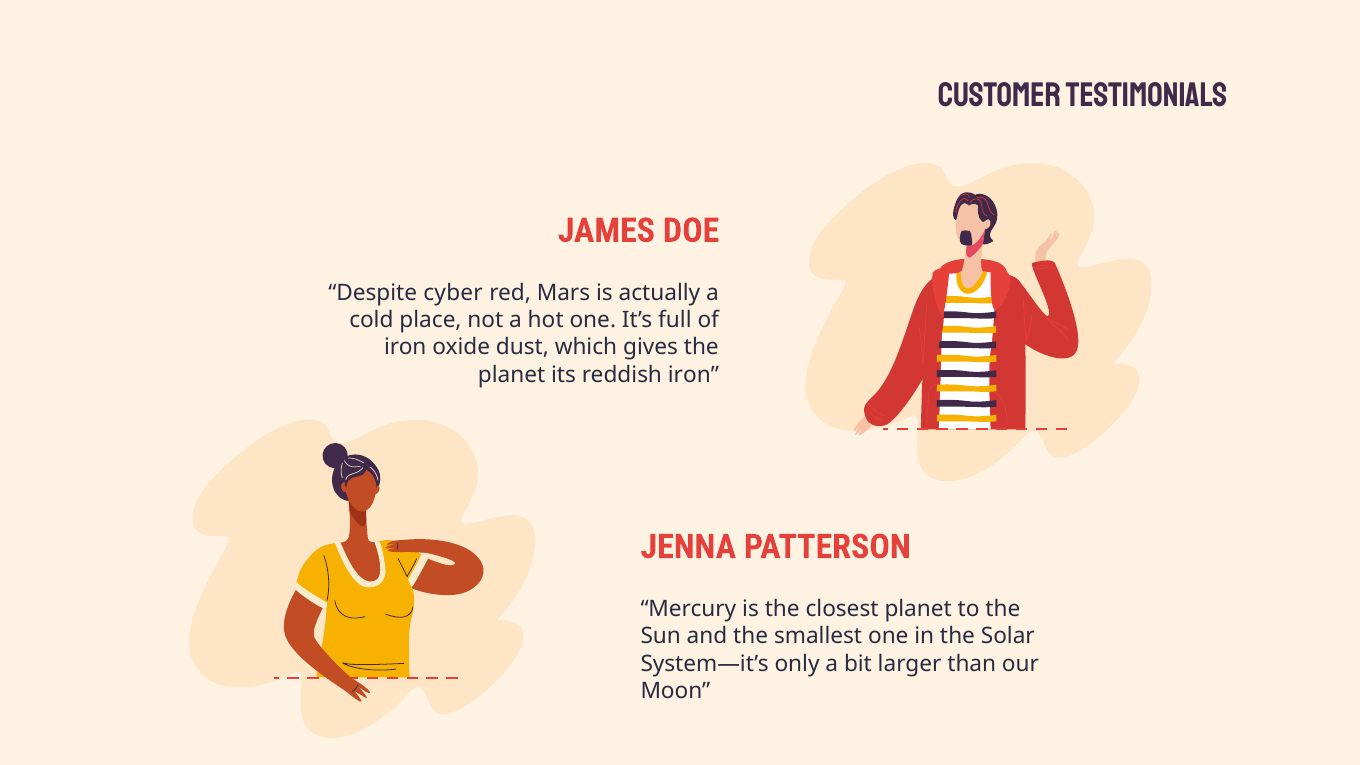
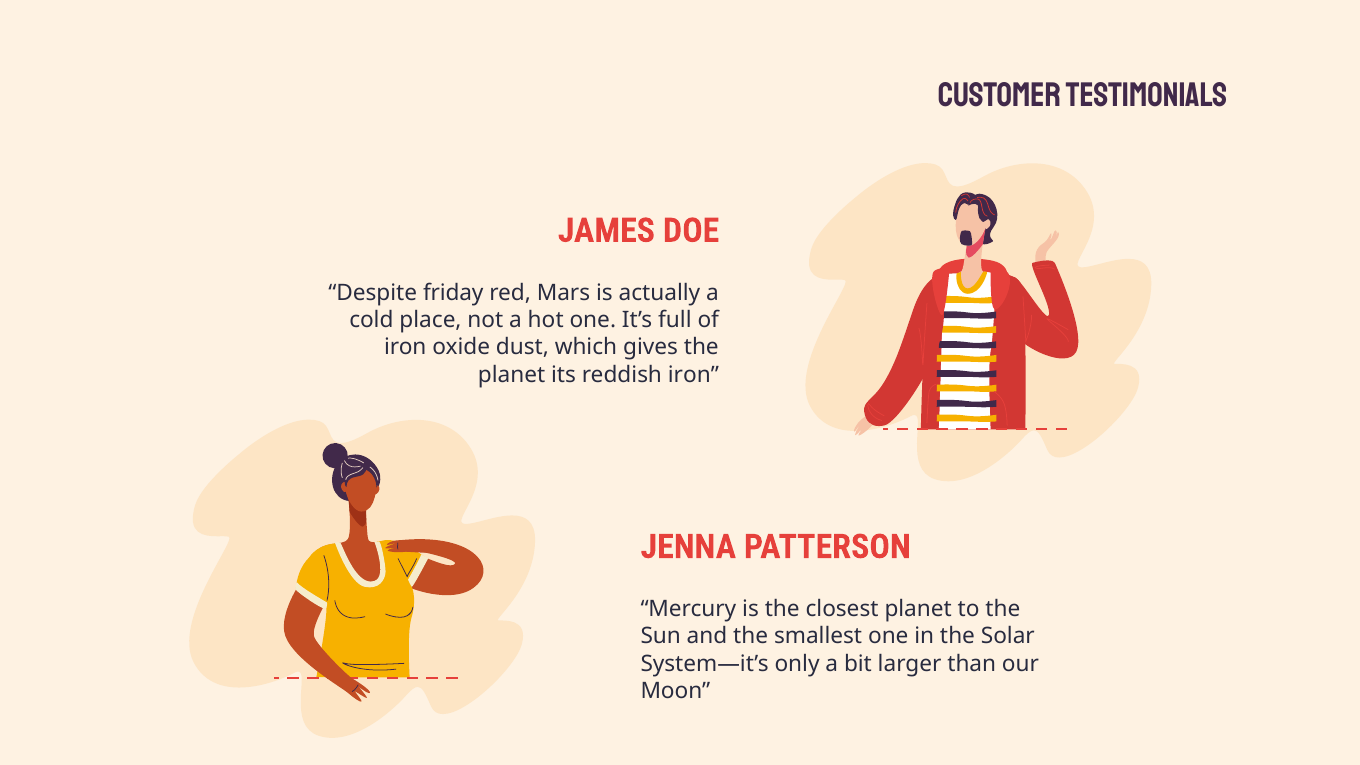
cyber: cyber -> friday (453, 293)
